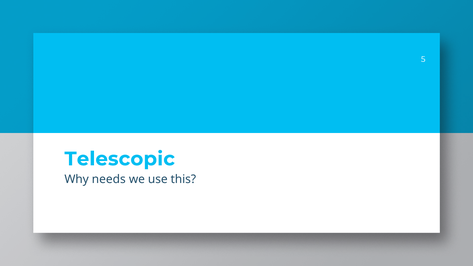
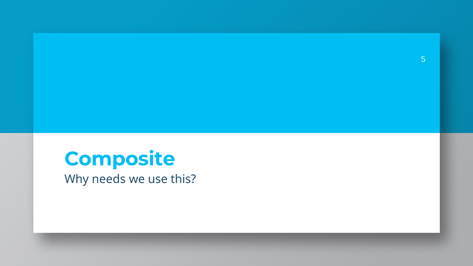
Telescopic: Telescopic -> Composite (120, 159)
